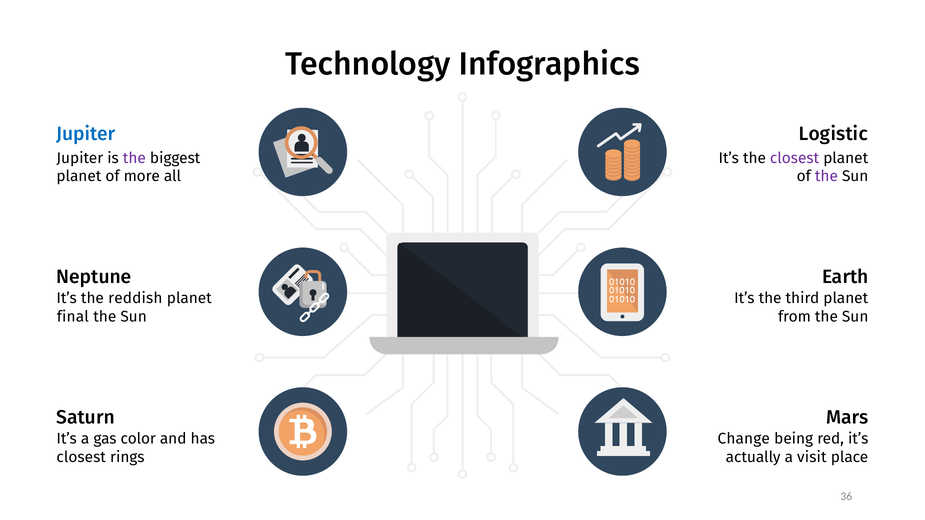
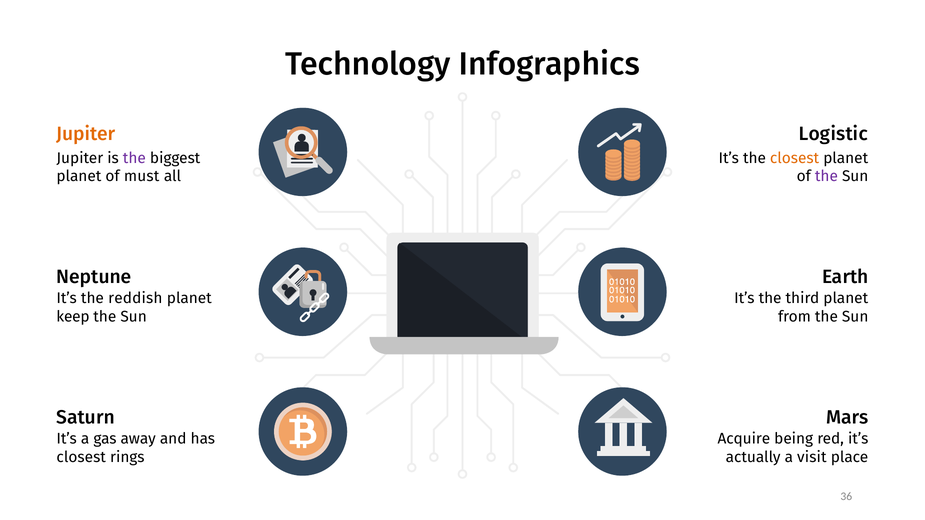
Jupiter colour: blue -> orange (86, 134)
closest colour: purple -> orange (795, 158)
more: more -> must (142, 177)
final: final -> keep (73, 317)
color: color -> away (138, 439)
Change: Change -> Acquire (744, 439)
